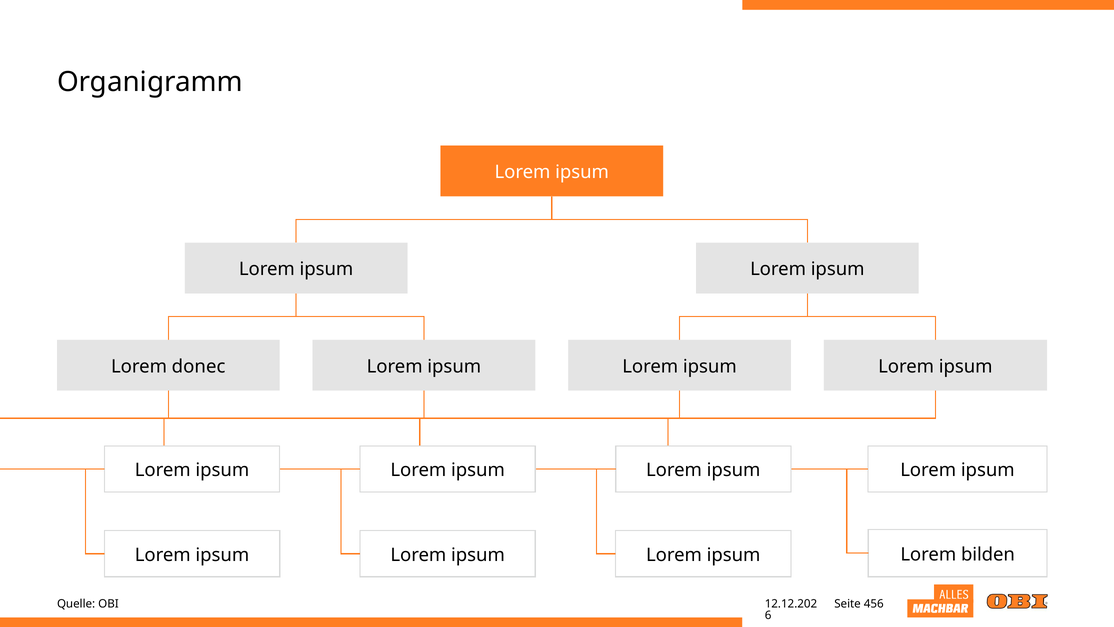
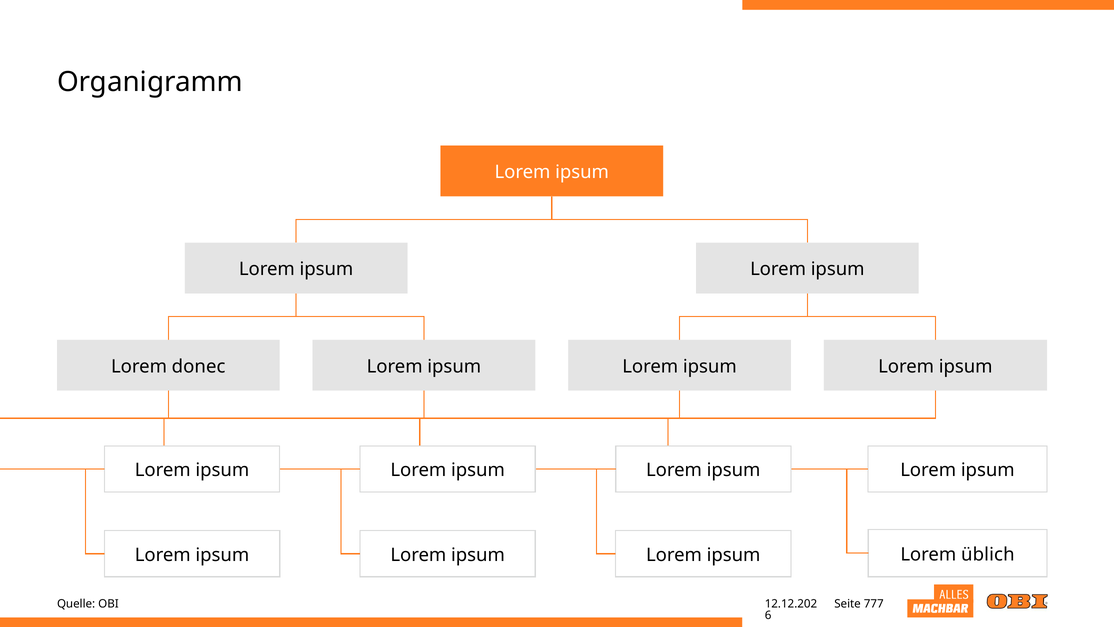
bilden: bilden -> üblich (988, 554)
456: 456 -> 777 (874, 604)
